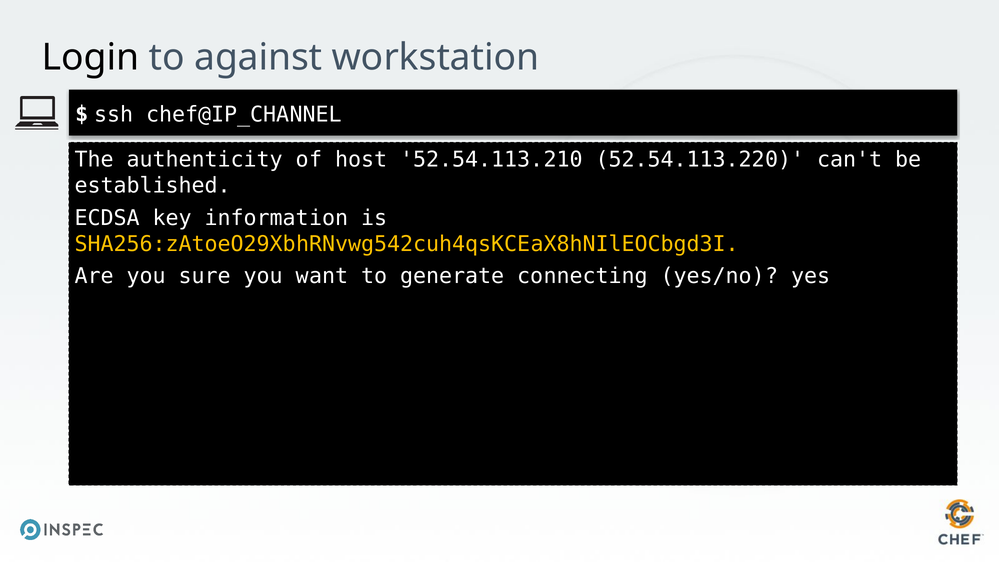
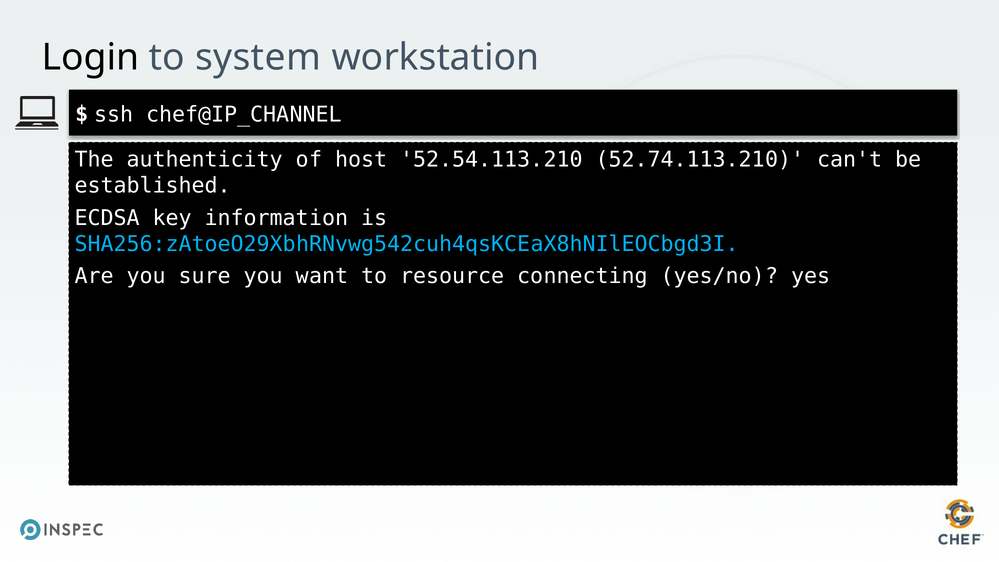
against: against -> system (258, 57)
52.54.113.220: 52.54.113.220 -> 52.74.113.210 (700, 160)
SHA256:zAtoeO29XbhRNvwg542cuh4qsKCEaX8hNIlEOCbgd3I colour: yellow -> light blue (407, 244)
generate: generate -> resource (452, 276)
